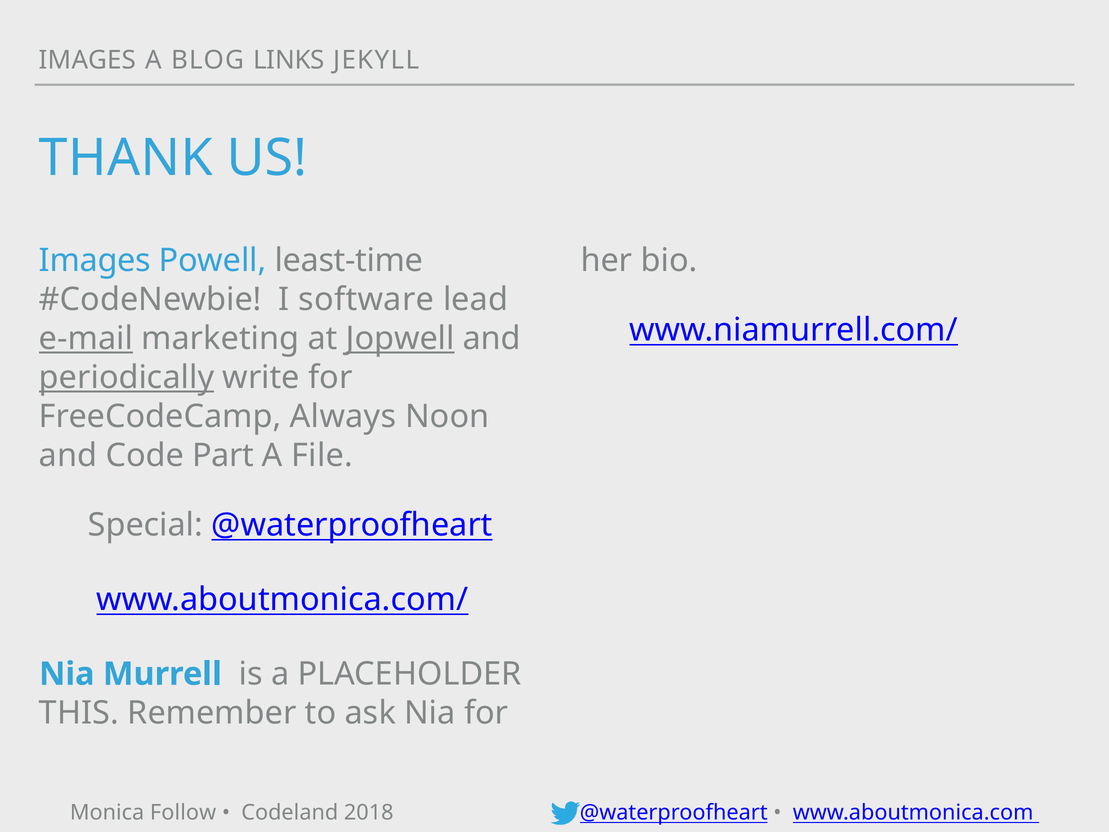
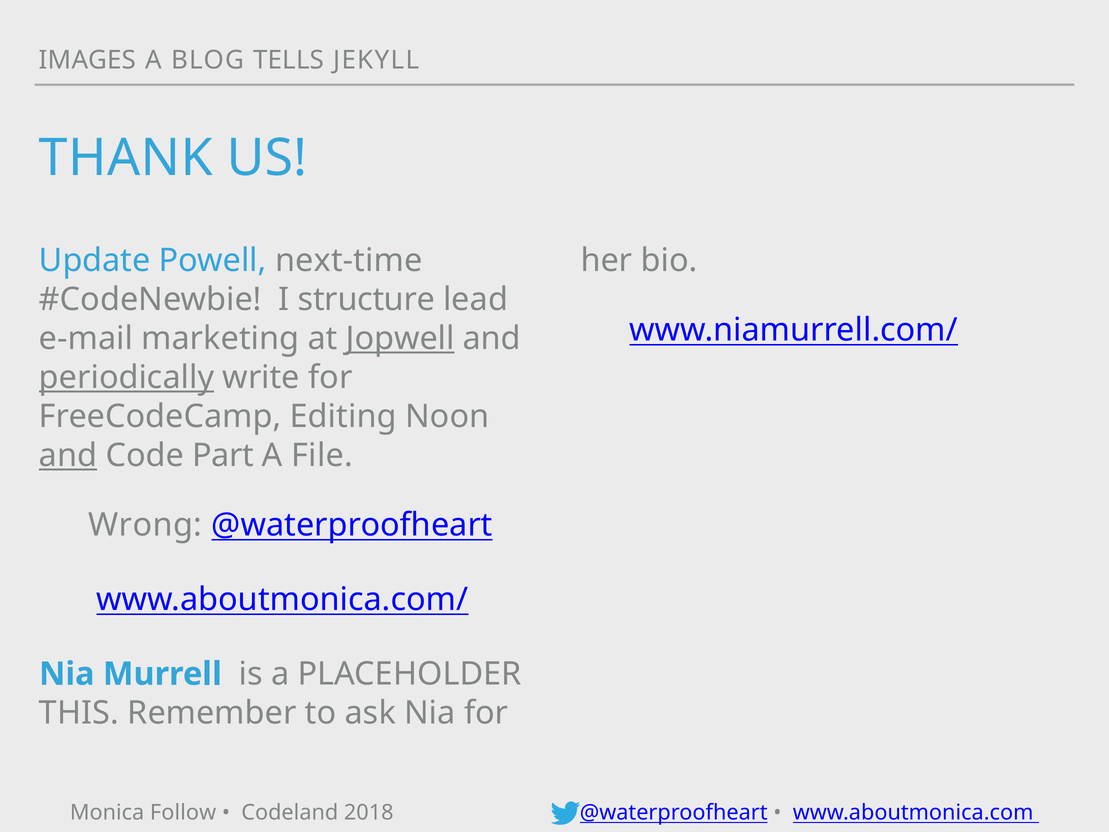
LINKS: LINKS -> TELLS (289, 60)
Images: Images -> Update (95, 261)
least-time: least-time -> next-time (349, 261)
software: software -> structure (366, 300)
e-mail underline: present -> none (86, 339)
Always: Always -> Editing (343, 417)
and underline: none -> present (68, 456)
Special: Special -> Wrong (145, 525)
